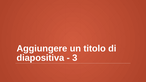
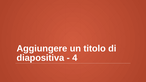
3: 3 -> 4 (75, 58)
